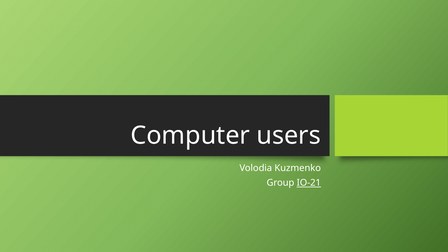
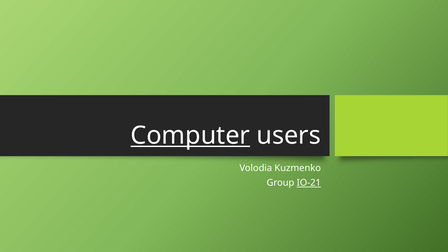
Computer underline: none -> present (190, 135)
